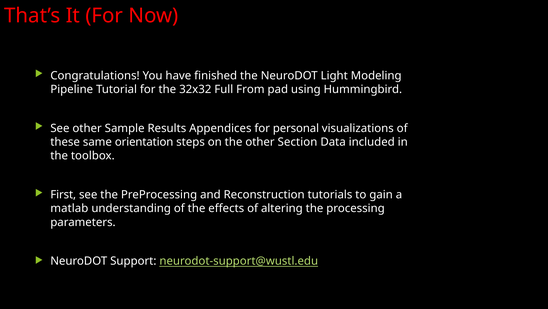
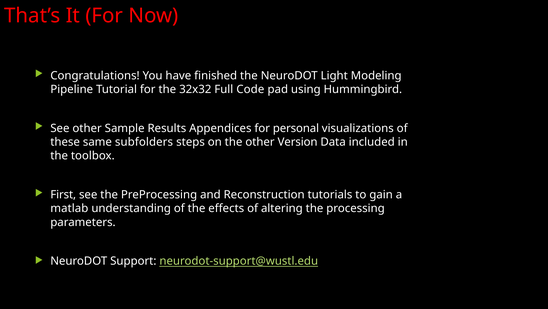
From: From -> Code (250, 89)
orientation: orientation -> subfolders (144, 142)
Section: Section -> Version (298, 142)
